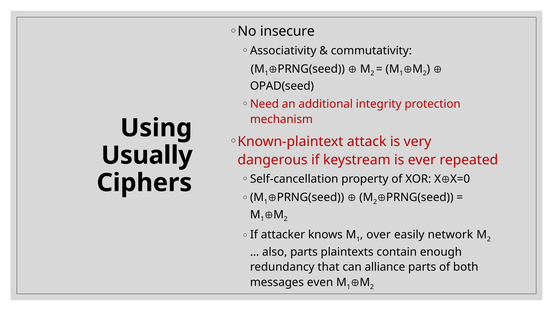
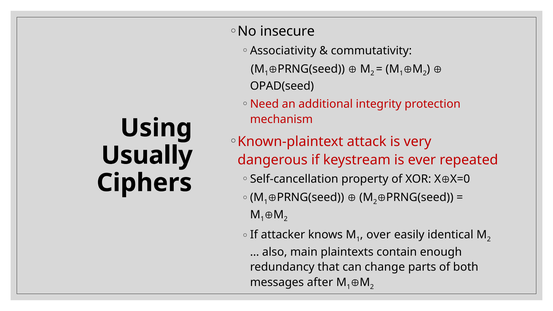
network: network -> identical (450, 235)
also parts: parts -> main (304, 252)
alliance: alliance -> change (385, 267)
even: even -> after (320, 283)
